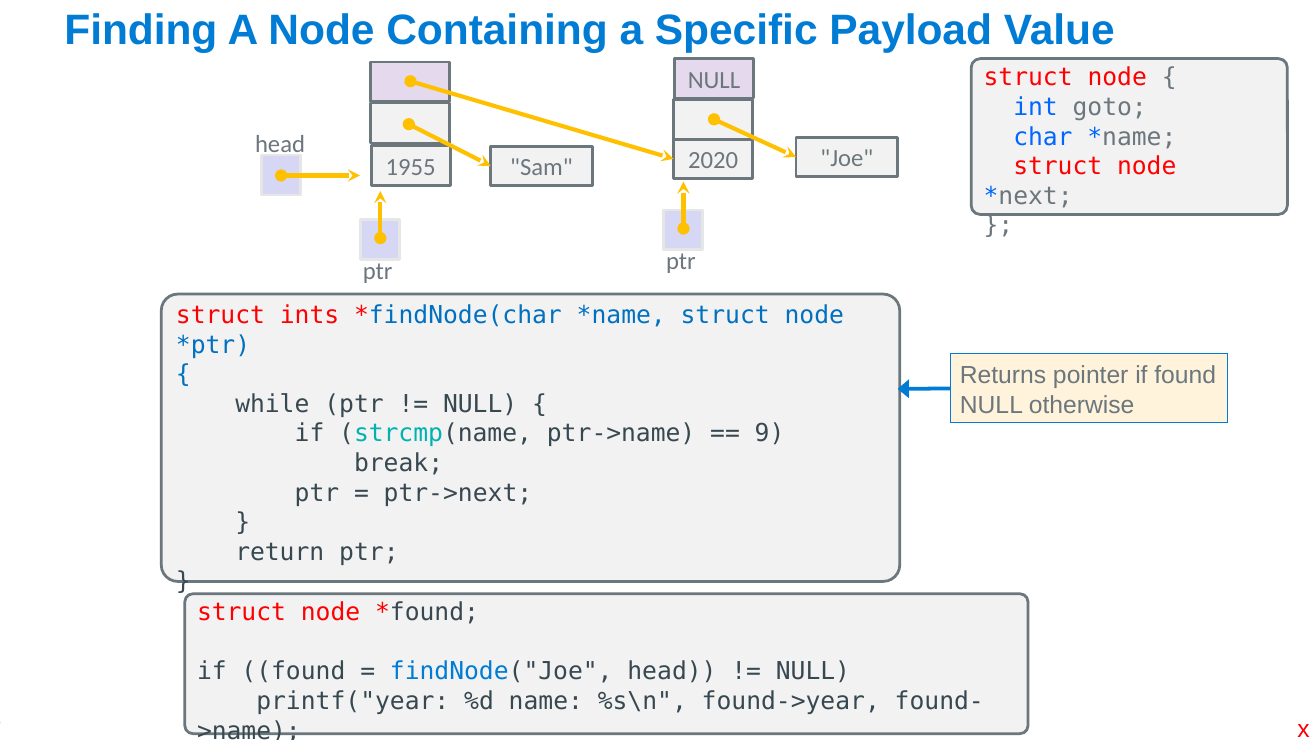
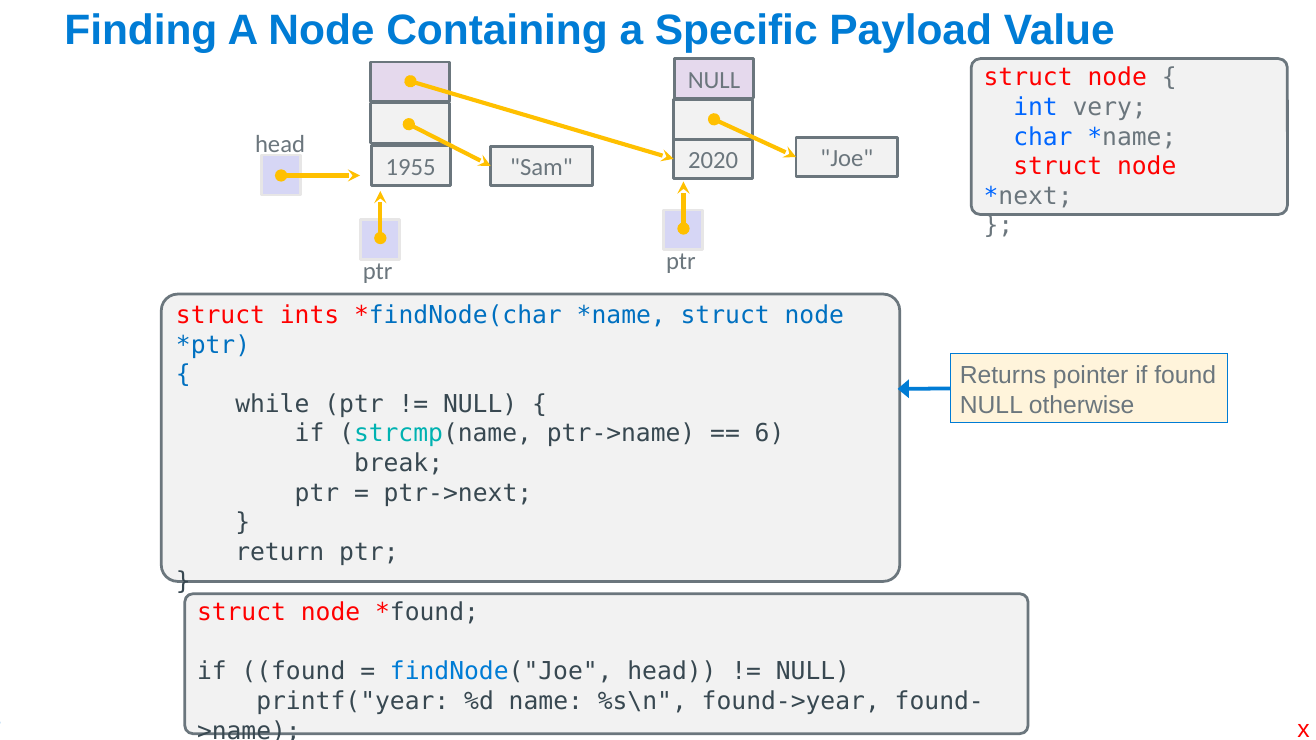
goto: goto -> very (1110, 107)
9: 9 -> 6 (770, 434)
